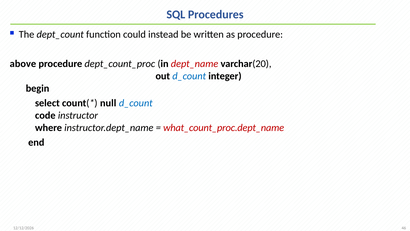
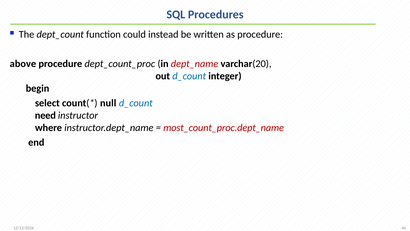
code: code -> need (45, 115)
what_count_proc.dept_name: what_count_proc.dept_name -> most_count_proc.dept_name (224, 128)
